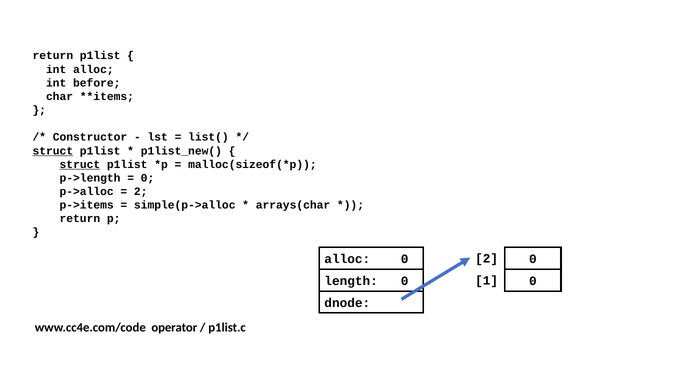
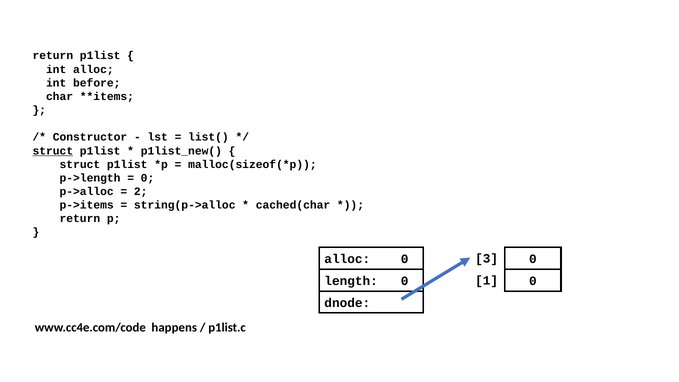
struct underline: present -> none (80, 164)
simple(p->alloc: simple(p->alloc -> string(p->alloc (185, 205)
arrays(char: arrays(char -> cached(char (293, 205)
2: 2 -> 3 (487, 258)
operator: operator -> happens (174, 327)
